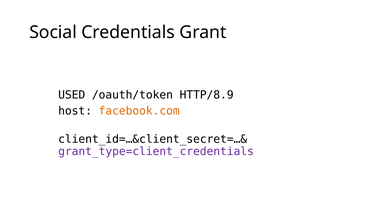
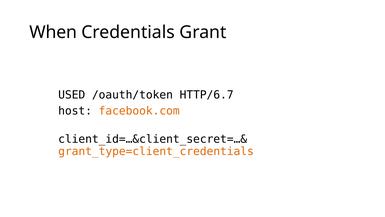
Social: Social -> When (53, 32)
HTTP/8.9: HTTP/8.9 -> HTTP/6.7 (207, 95)
grant_type=client_credentials colour: purple -> orange (156, 151)
